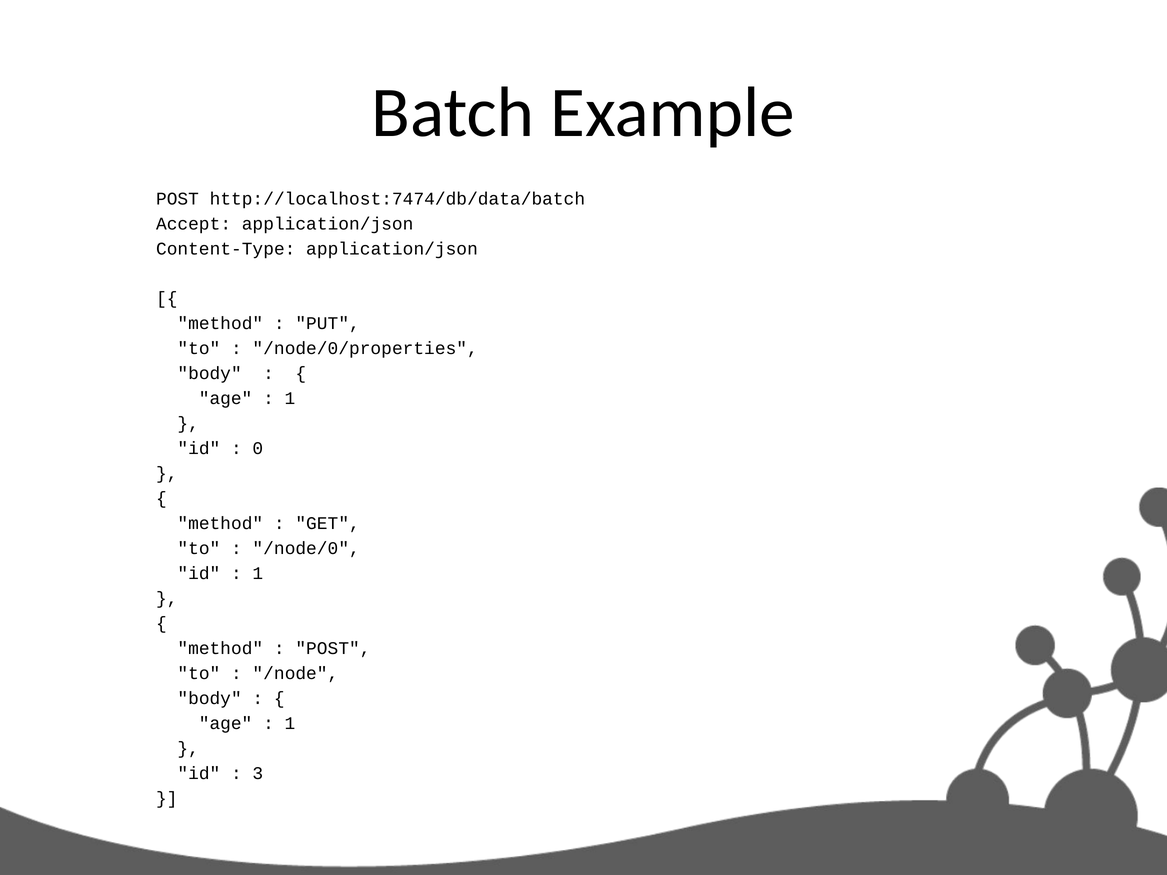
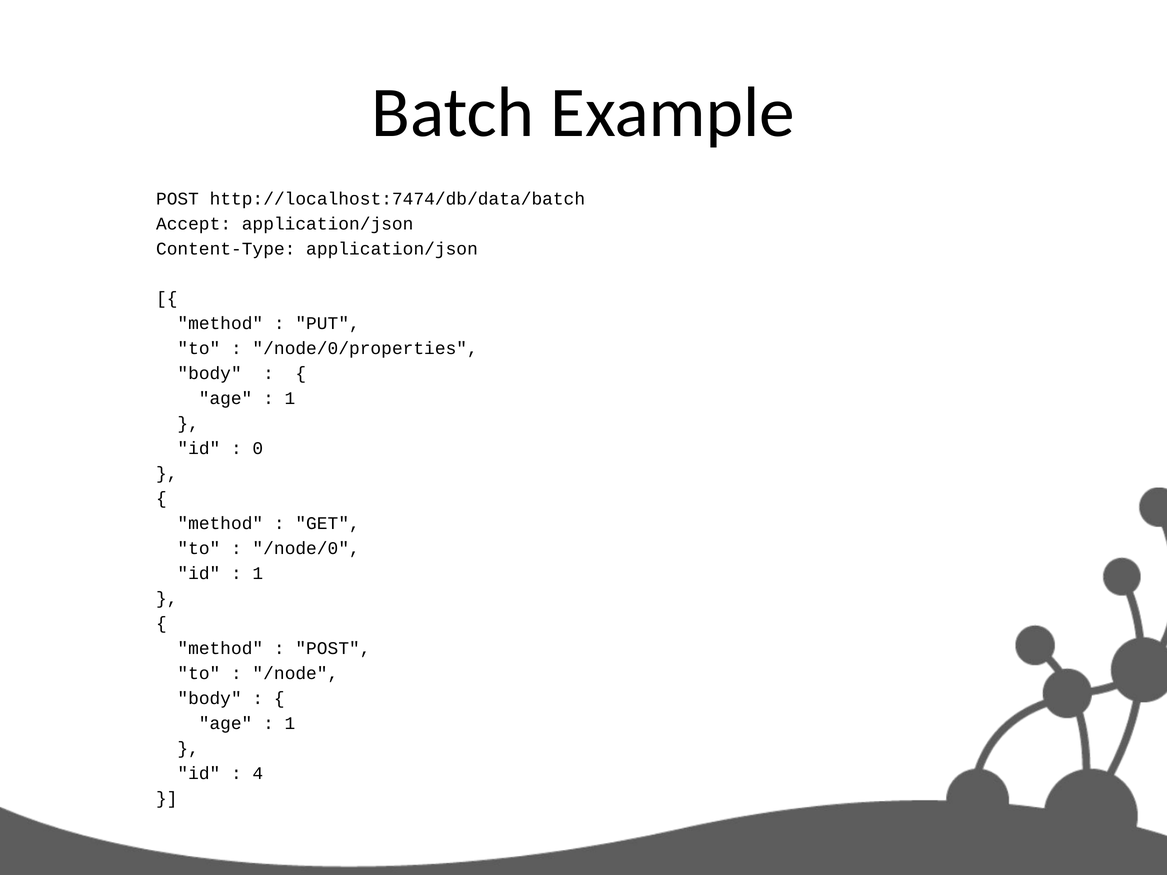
3: 3 -> 4 (258, 774)
